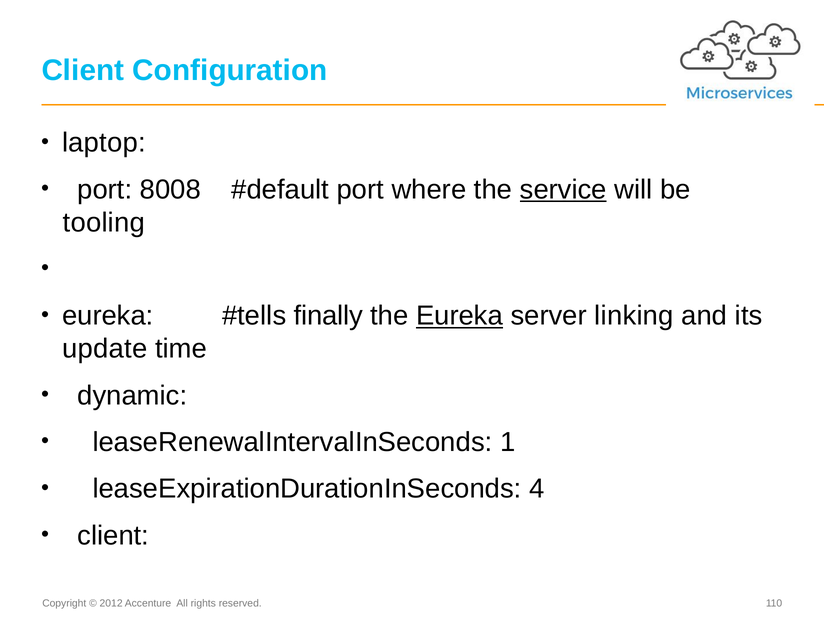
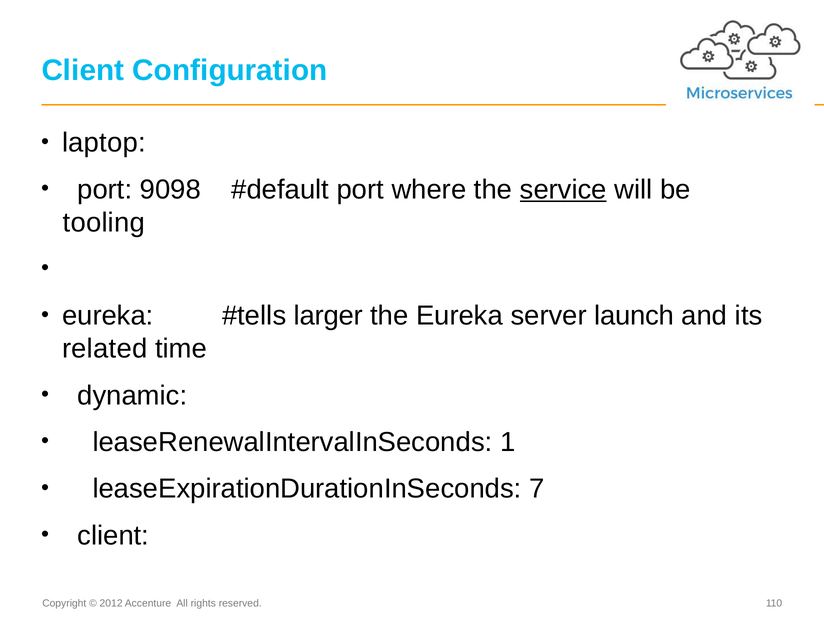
8008: 8008 -> 9098 (170, 190)
finally: finally -> larger (328, 316)
Eureka underline: present -> none (459, 316)
linking: linking -> launch (634, 316)
update: update -> related (105, 349)
4: 4 -> 7 (537, 489)
